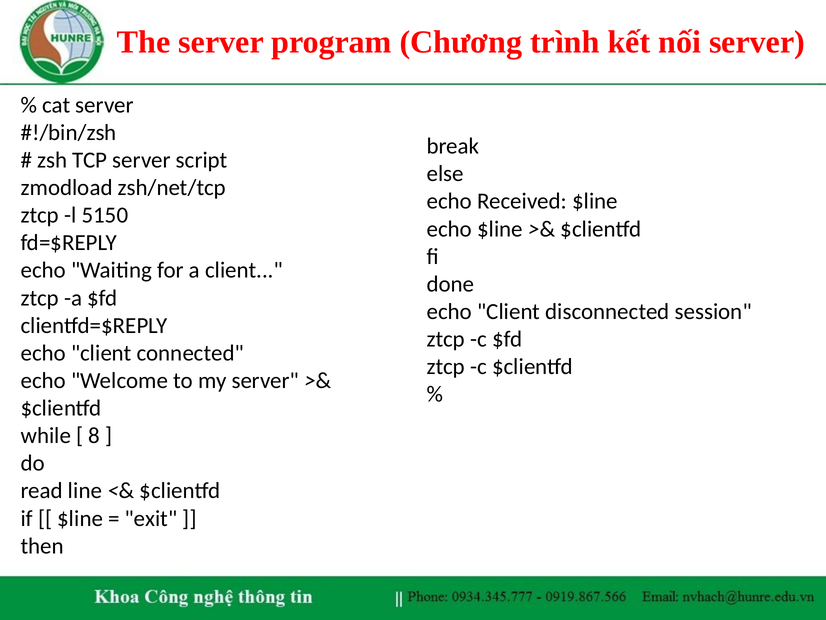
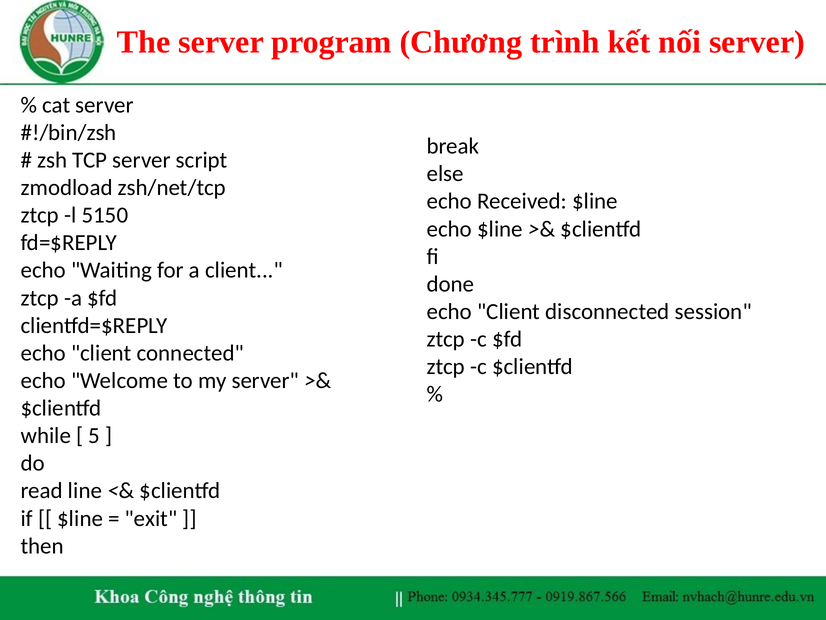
8: 8 -> 5 (94, 435)
